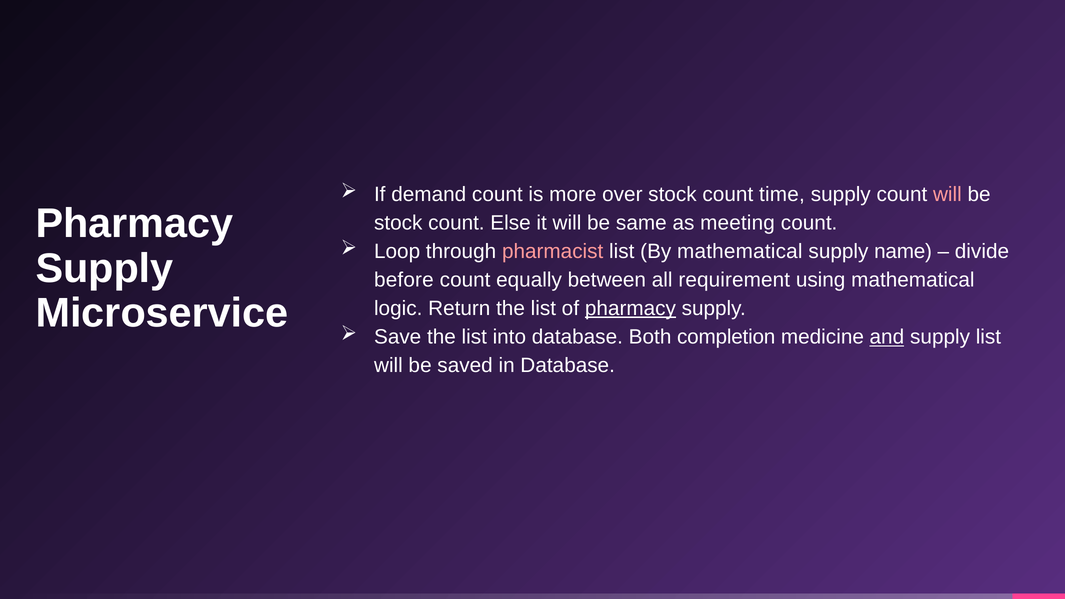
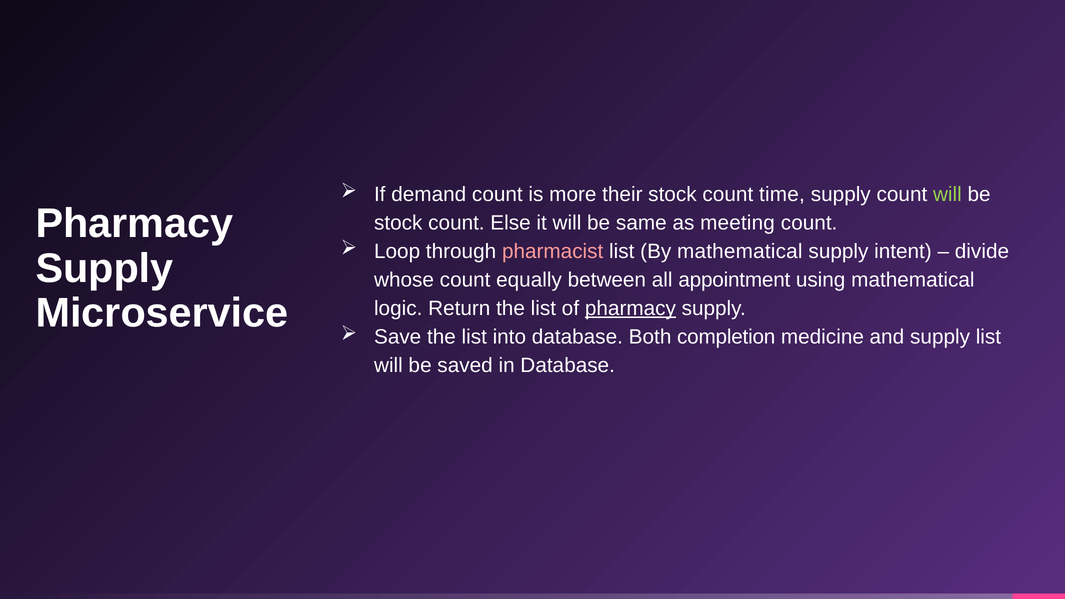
over: over -> their (622, 194)
will colour: pink -> light green (947, 194)
name: name -> intent (903, 251)
before: before -> whose (404, 280)
requirement: requirement -> appointment (734, 280)
and underline: present -> none (887, 337)
